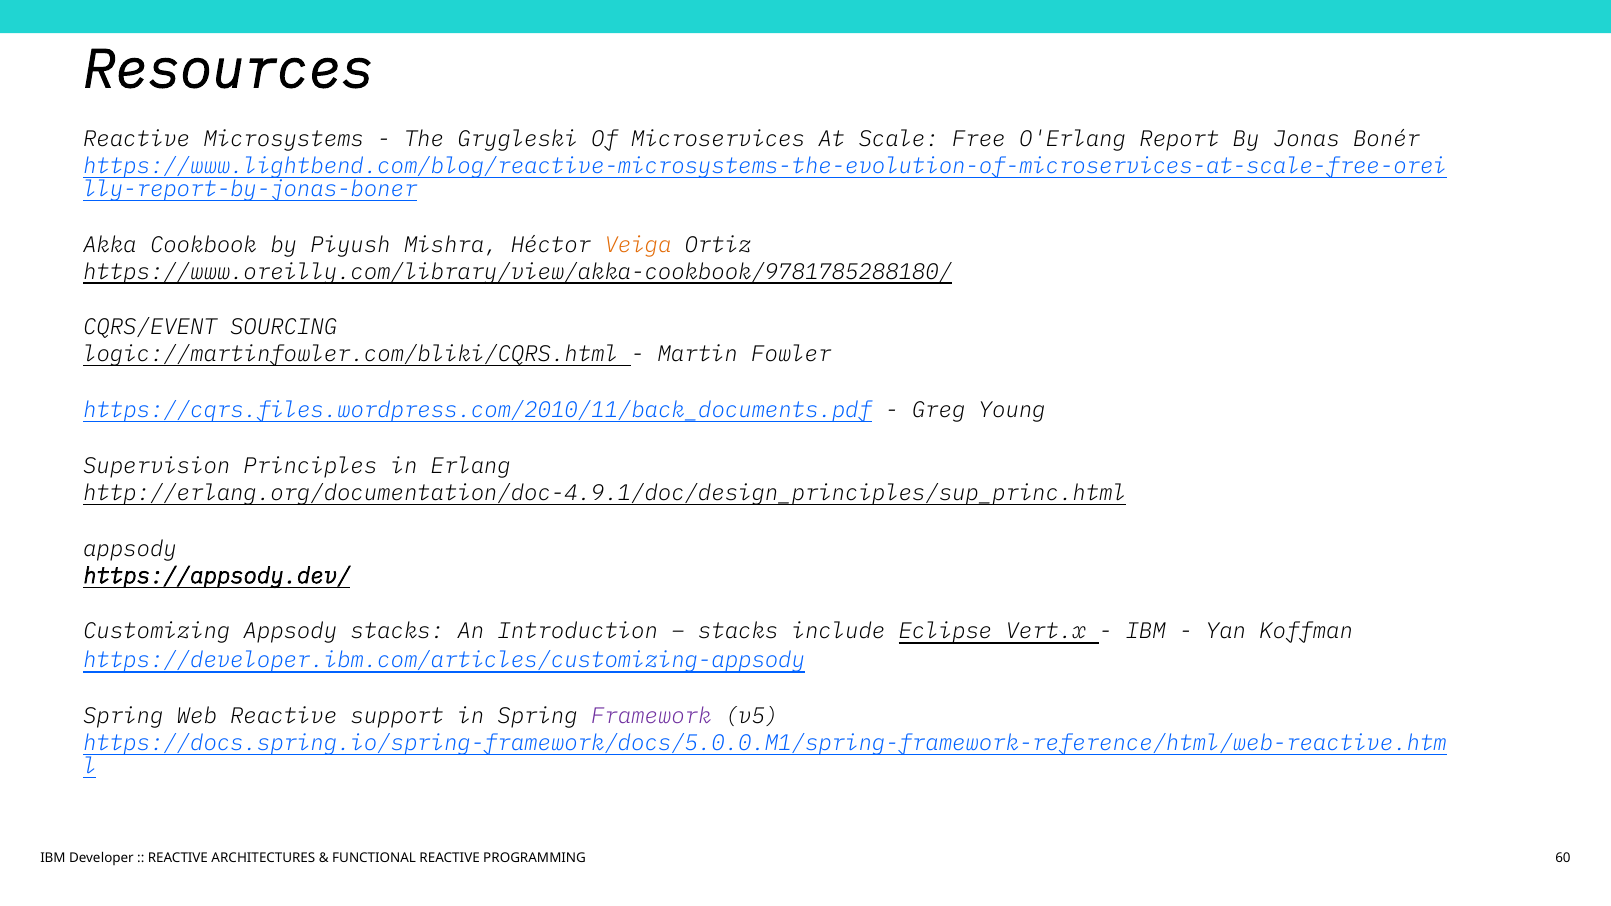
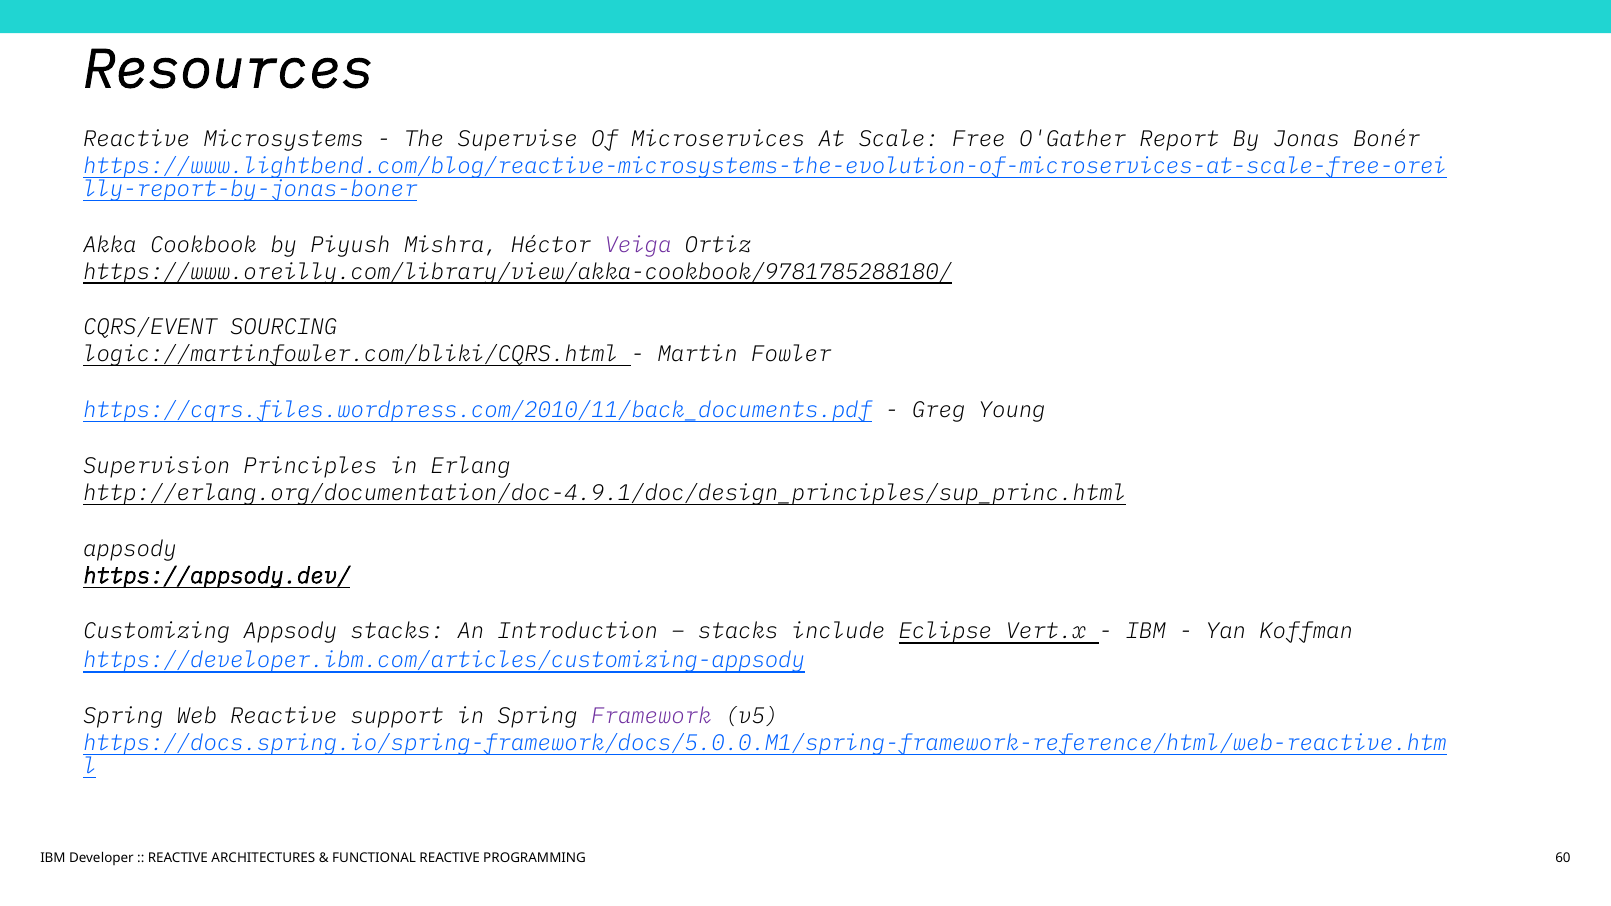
Grygleski: Grygleski -> Supervise (518, 140)
O'Erlang: O'Erlang -> O'Gather (1073, 140)
Veiga colour: orange -> purple (638, 245)
